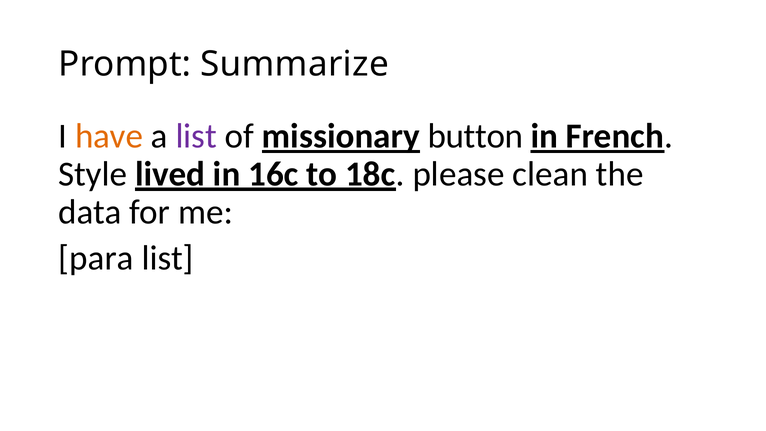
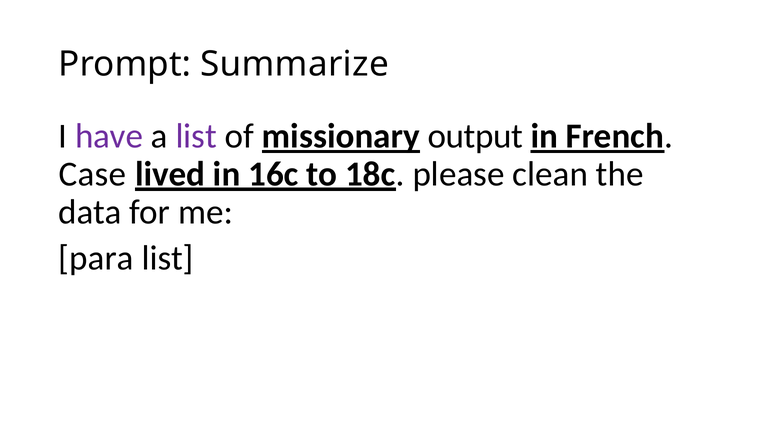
have colour: orange -> purple (109, 136)
button: button -> output (475, 136)
Style: Style -> Case (93, 174)
